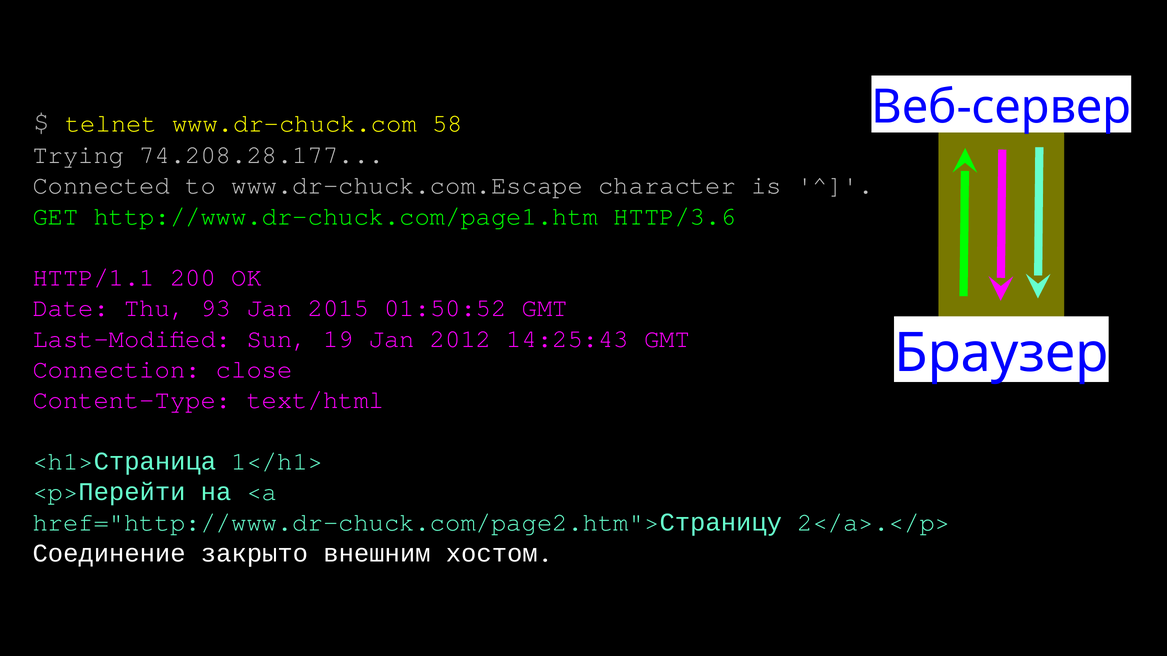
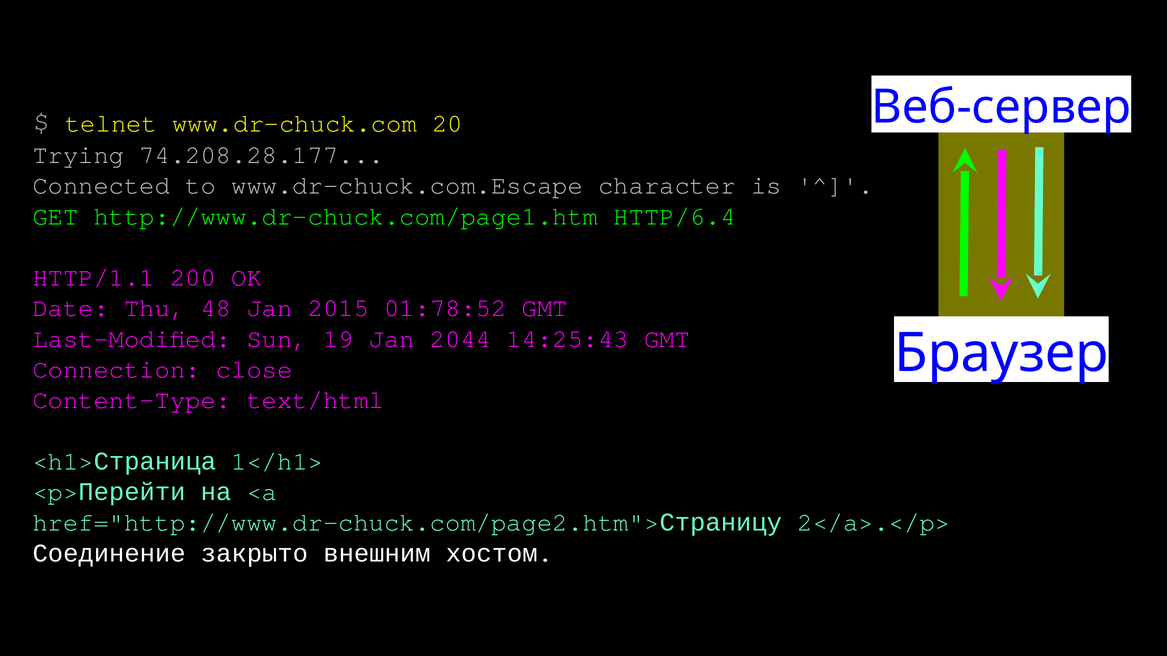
58: 58 -> 20 (447, 124)
HTTP/3.6: HTTP/3.6 -> HTTP/6.4 (675, 216)
93: 93 -> 48 (216, 308)
01:50:52: 01:50:52 -> 01:78:52 (445, 308)
2012: 2012 -> 2044 (461, 339)
